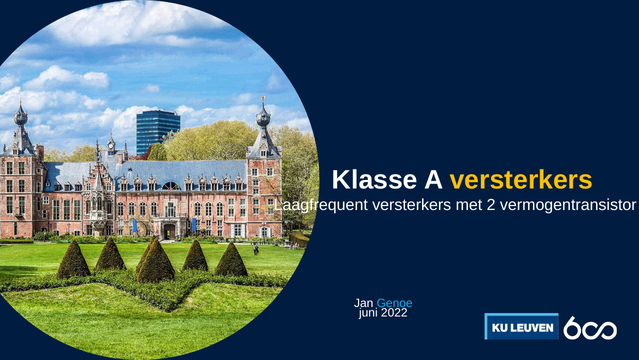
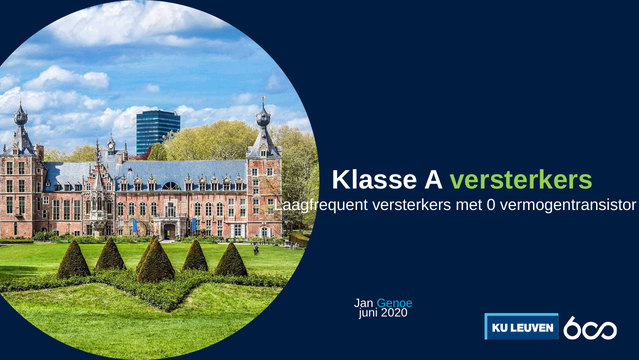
versterkers colour: yellow -> light green (521, 180)
2: 2 -> 0 (491, 205)
2022: 2022 -> 2020 (394, 312)
